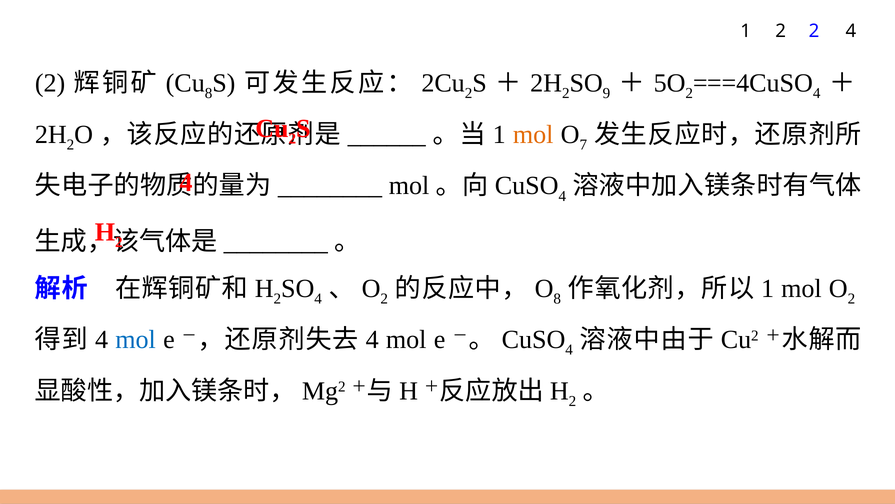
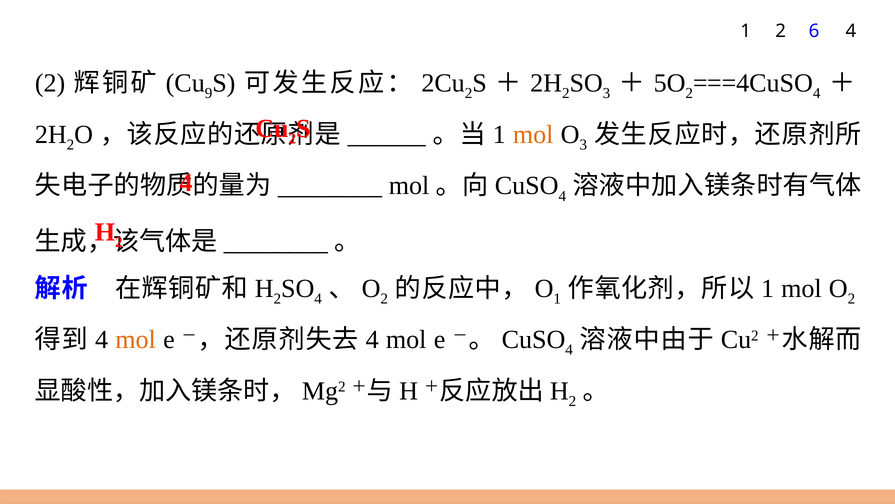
2 2: 2 -> 6 (814, 31)
8: 8 -> 9 (209, 93)
9: 9 -> 3 (606, 93)
7: 7 -> 3 (583, 145)
8: 8 -> 1 (557, 298)
mol colour: blue -> orange (136, 340)
